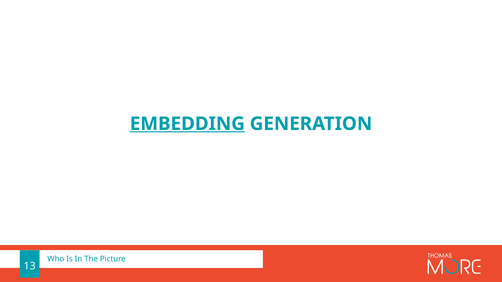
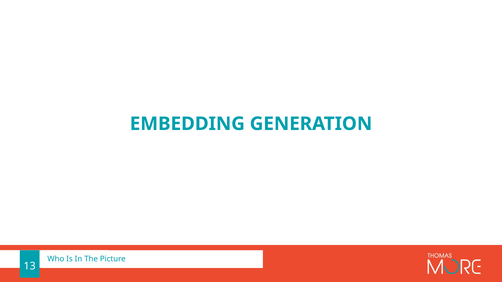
EMBEDDING underline: present -> none (187, 124)
